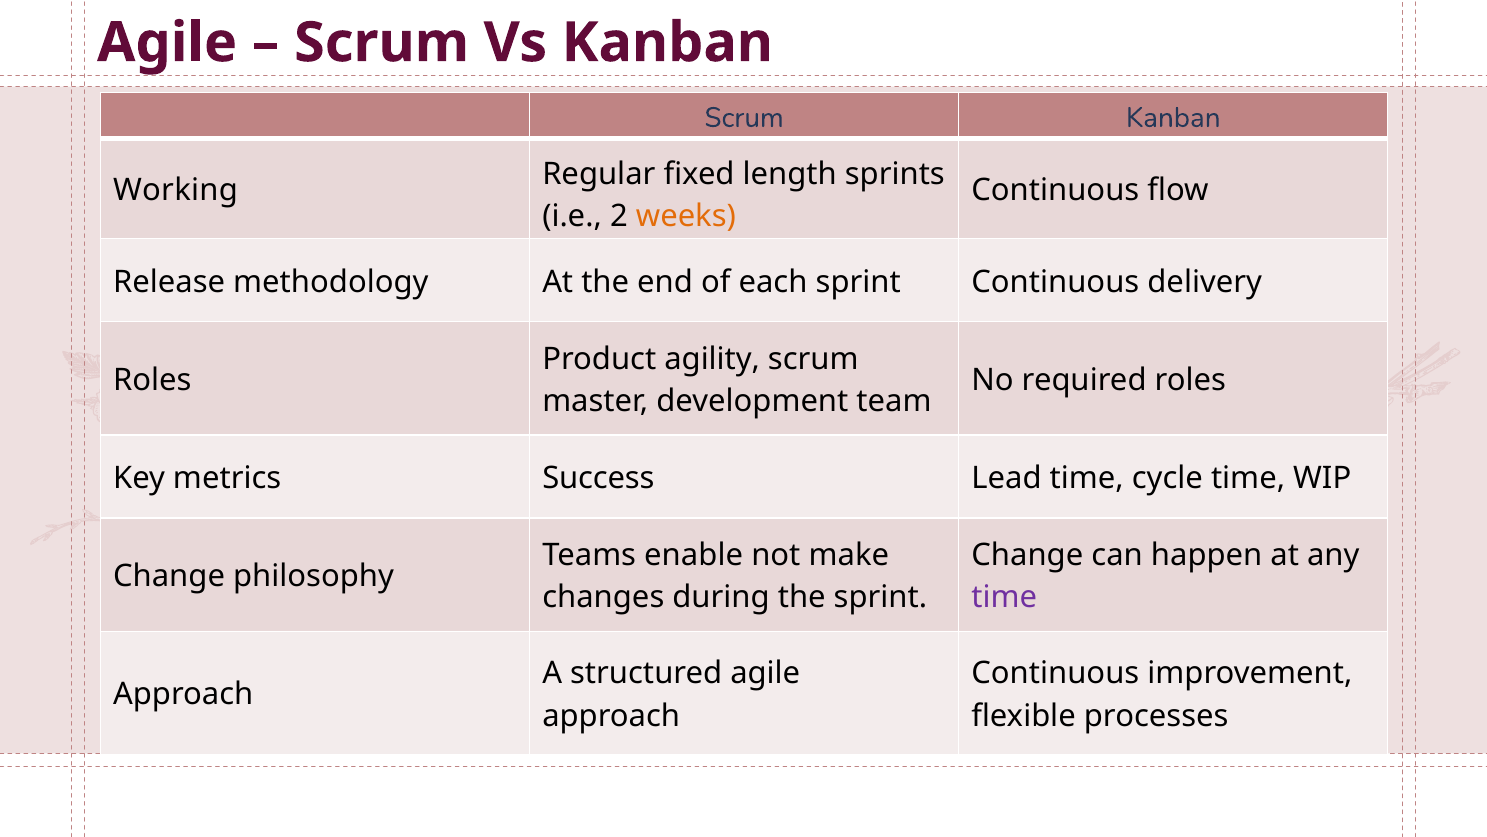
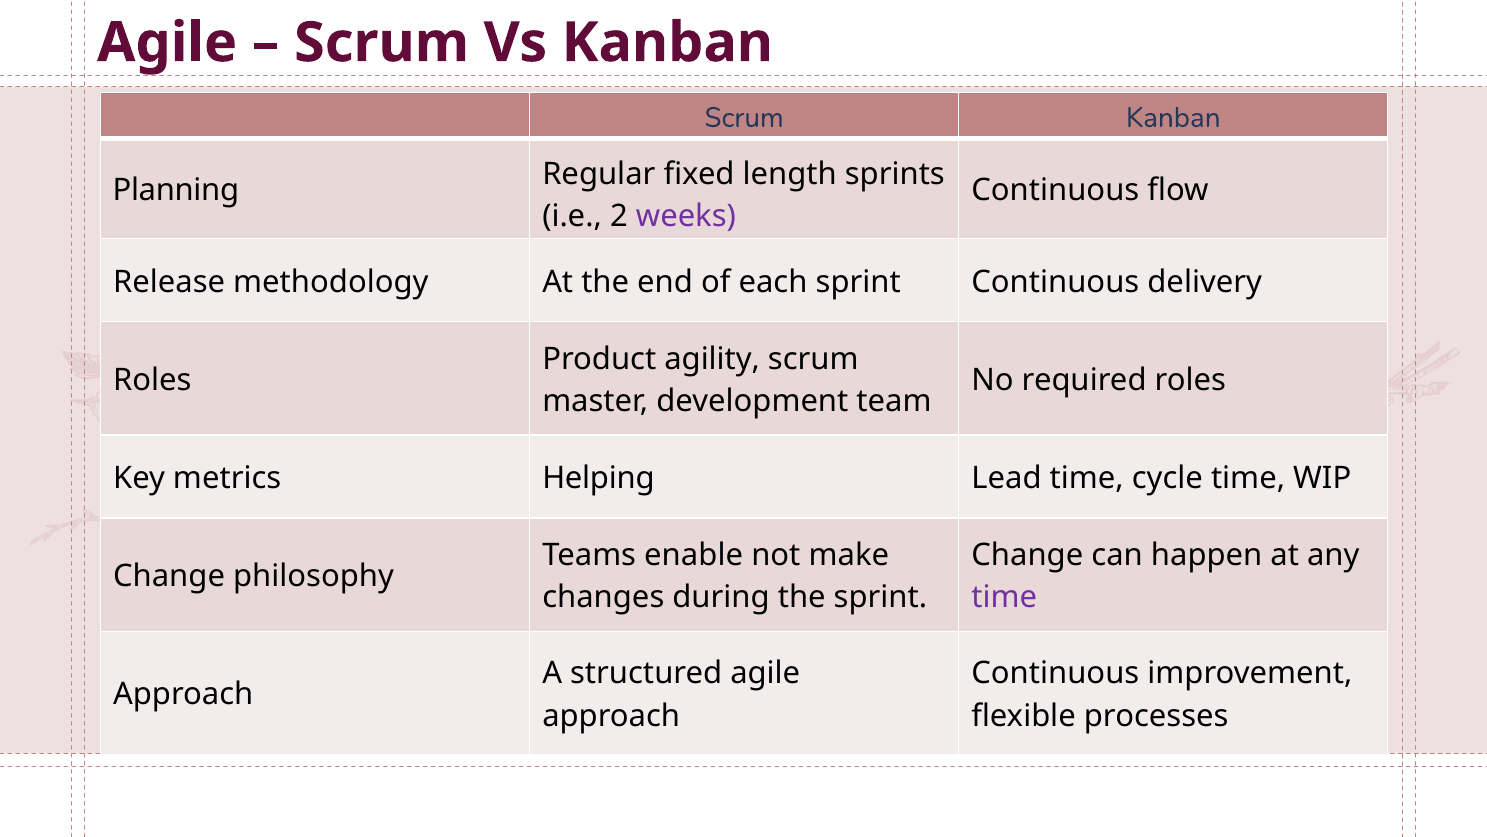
Working: Working -> Planning (176, 190)
weeks colour: orange -> purple (686, 217)
Success: Success -> Helping (598, 478)
